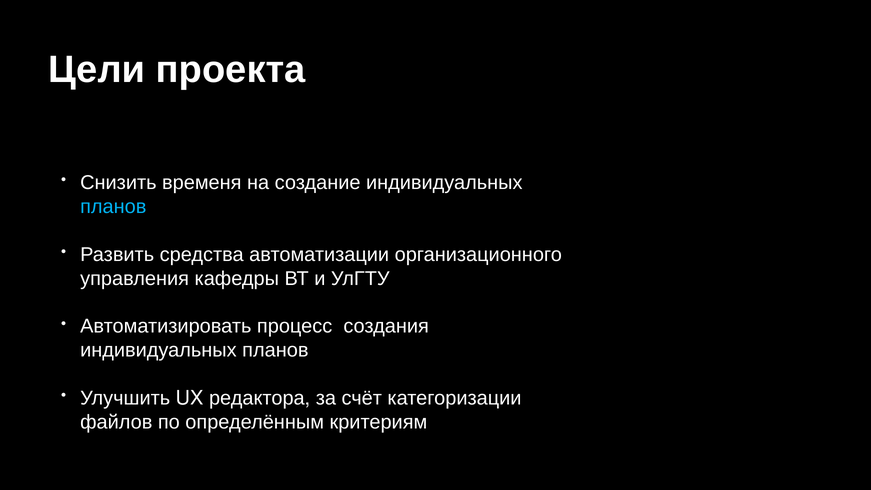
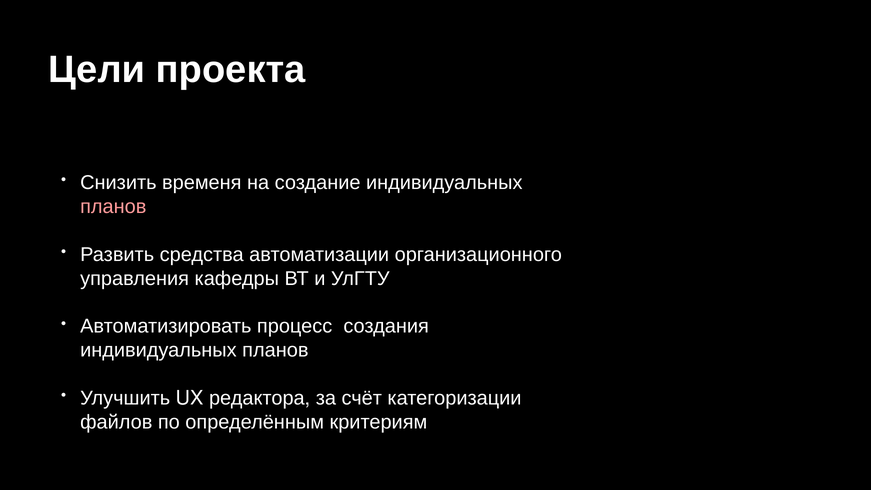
планов colour: light blue -> pink (113, 207)
